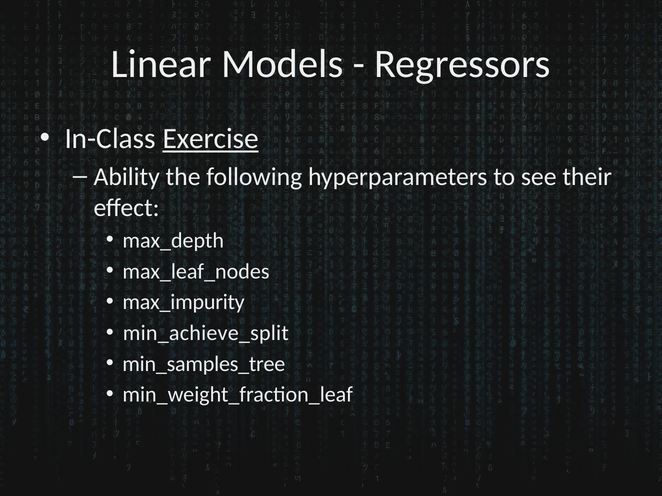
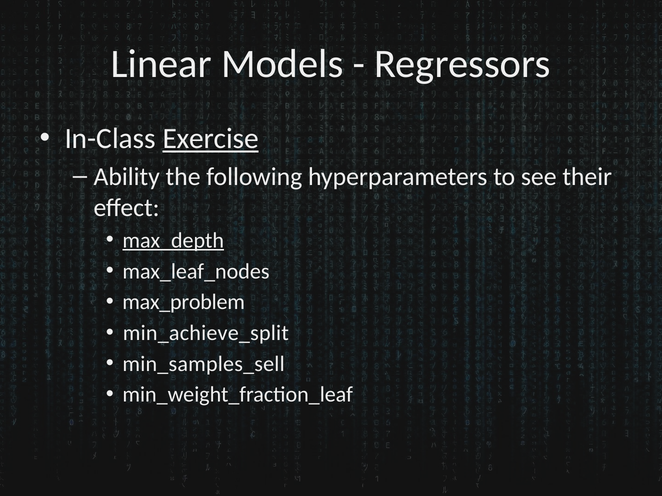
max_depth underline: none -> present (173, 241)
max_impurity: max_impurity -> max_problem (184, 302)
min_samples_tree: min_samples_tree -> min_samples_sell (204, 364)
